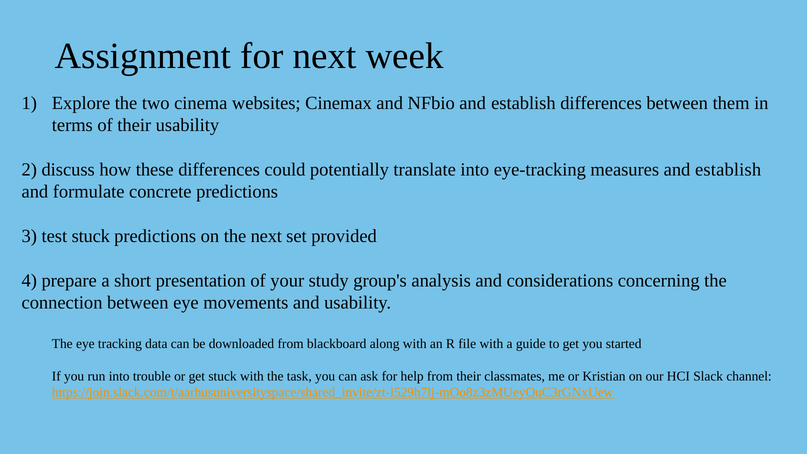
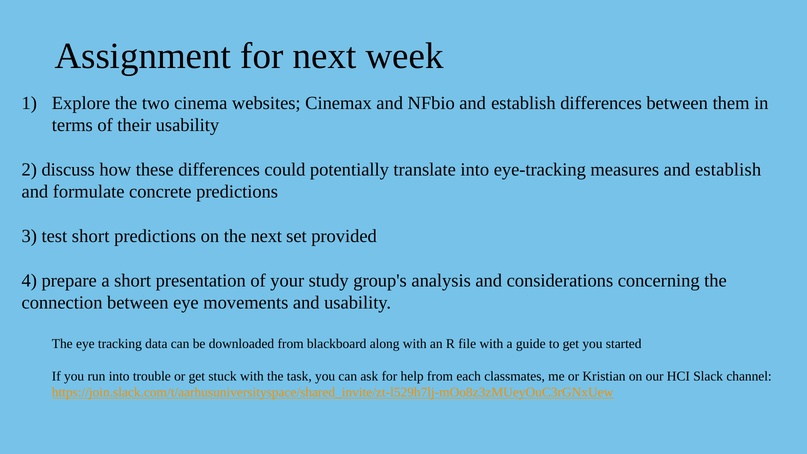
test stuck: stuck -> short (91, 236)
from their: their -> each (469, 376)
